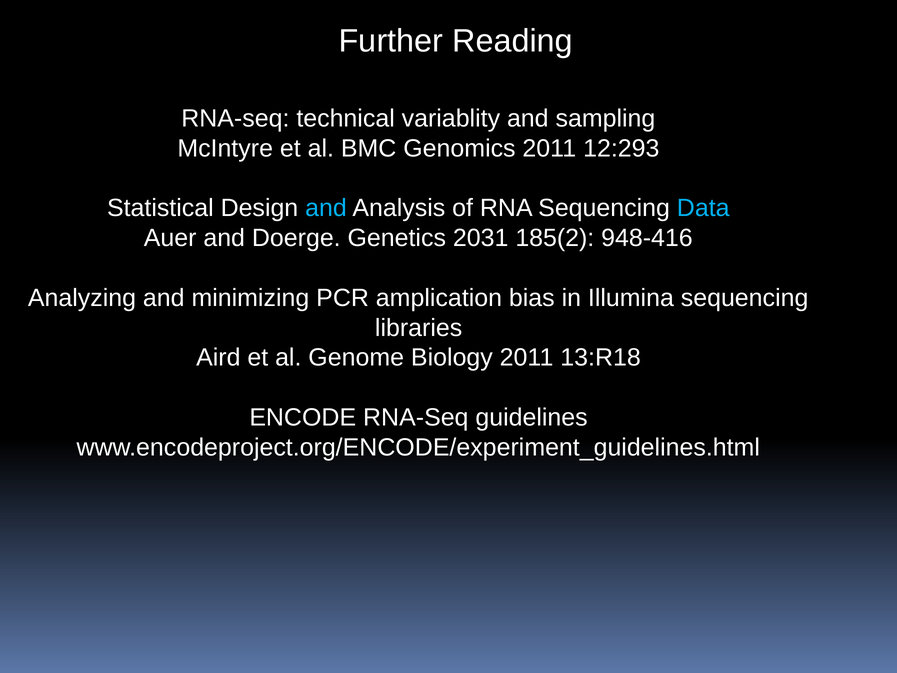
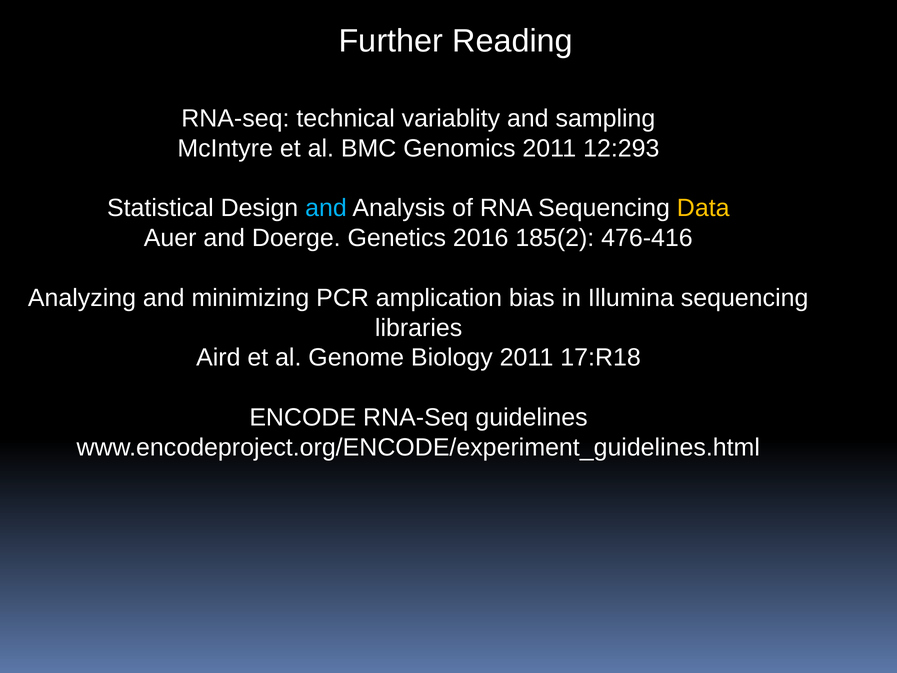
Data colour: light blue -> yellow (703, 208)
2031: 2031 -> 2016 (481, 238)
948-416: 948-416 -> 476-416 (647, 238)
13:R18: 13:R18 -> 17:R18 (601, 358)
